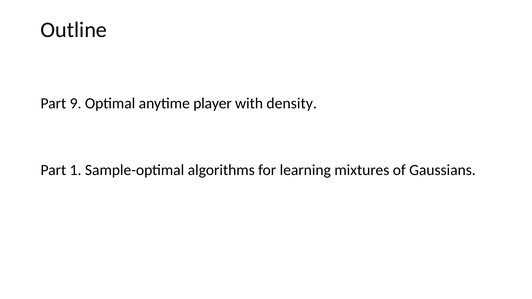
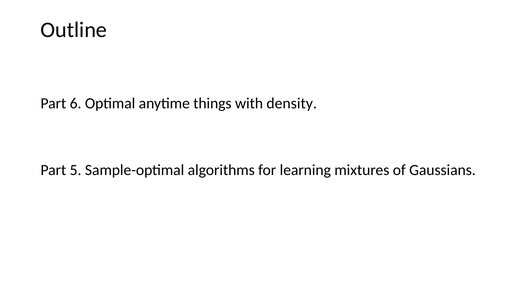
9: 9 -> 6 (76, 104)
player: player -> things (212, 104)
1: 1 -> 5 (76, 170)
